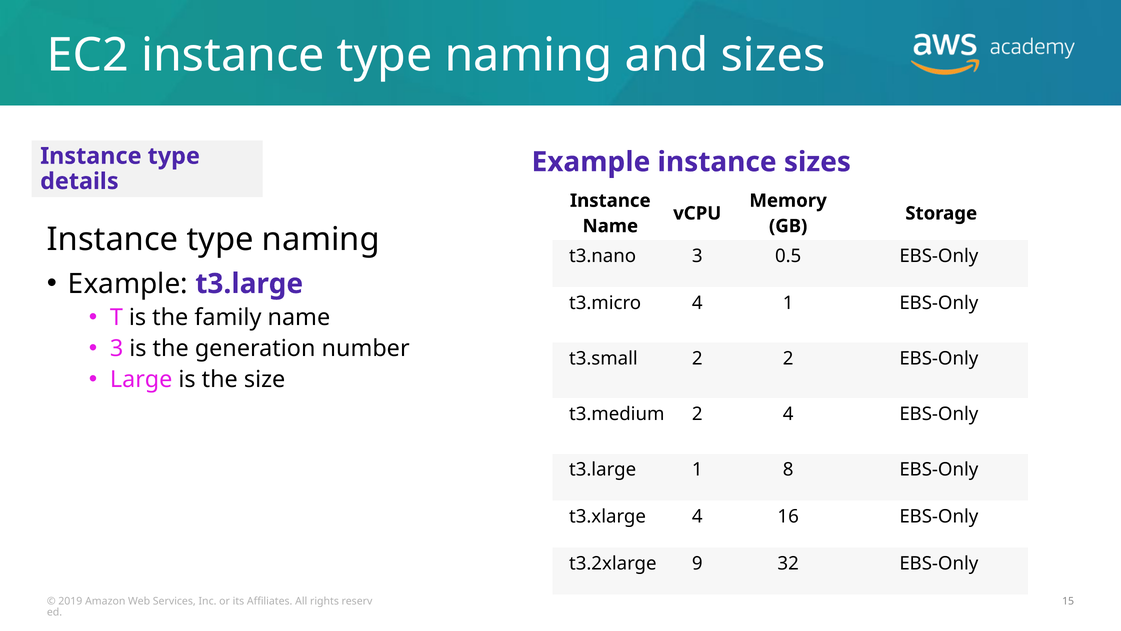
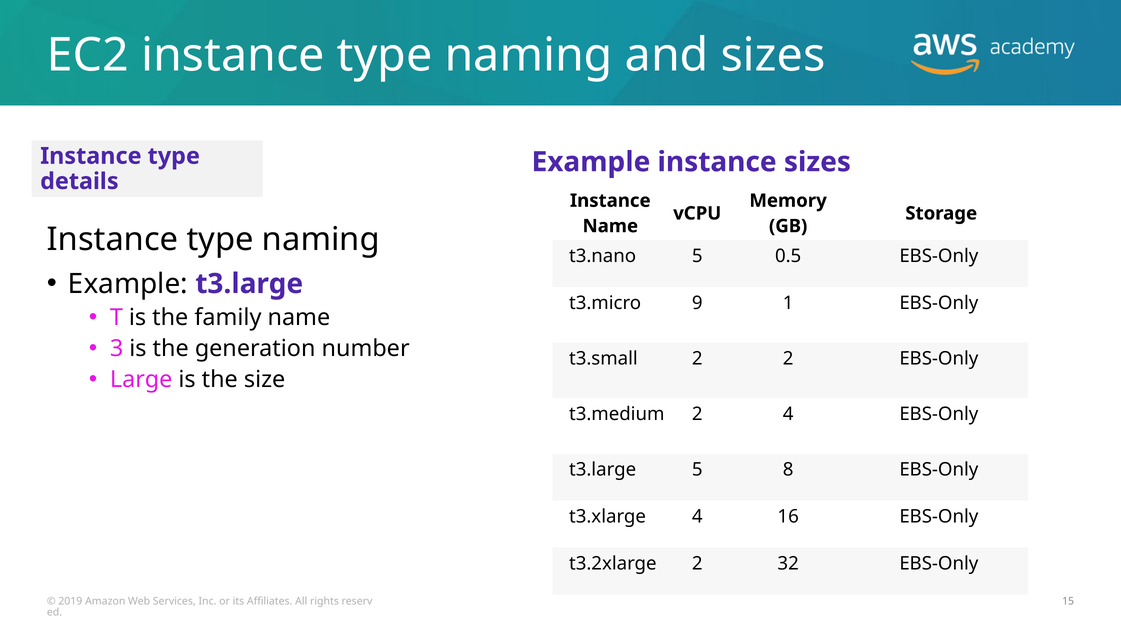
t3.nano 3: 3 -> 5 (697, 256)
t3.micro 4: 4 -> 9 (697, 303)
t3.large 1: 1 -> 5 (697, 469)
t3.2xlarge 9: 9 -> 2 (697, 563)
